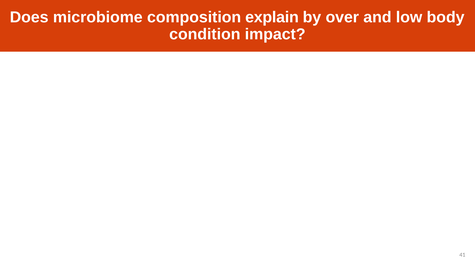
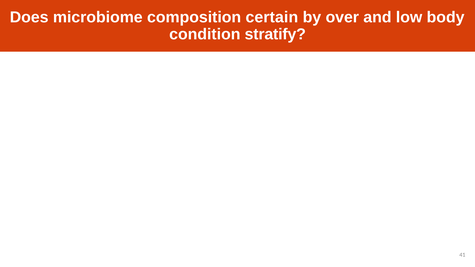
explain: explain -> certain (272, 17)
impact: impact -> stratify (275, 34)
